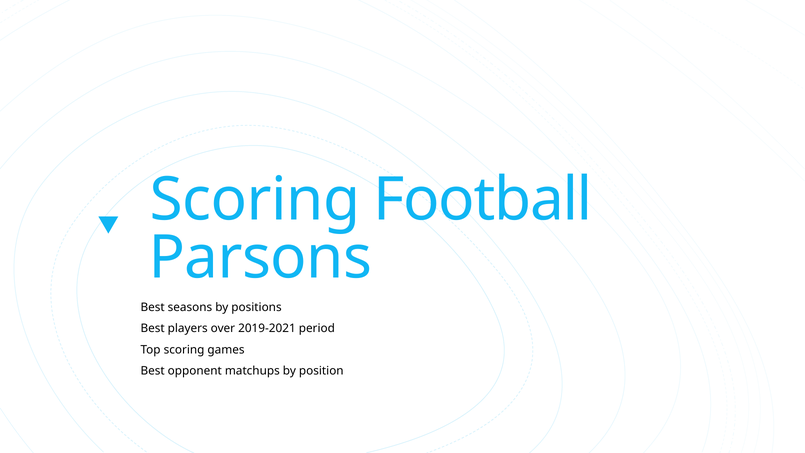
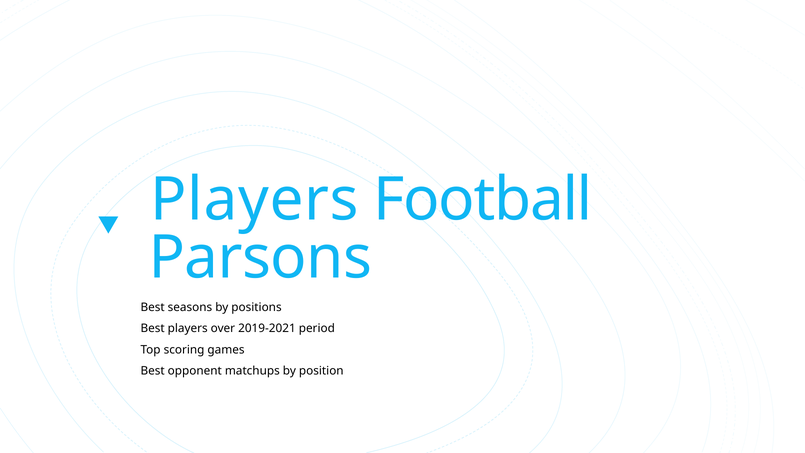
Scoring: Scoring -> Players (254, 200)
